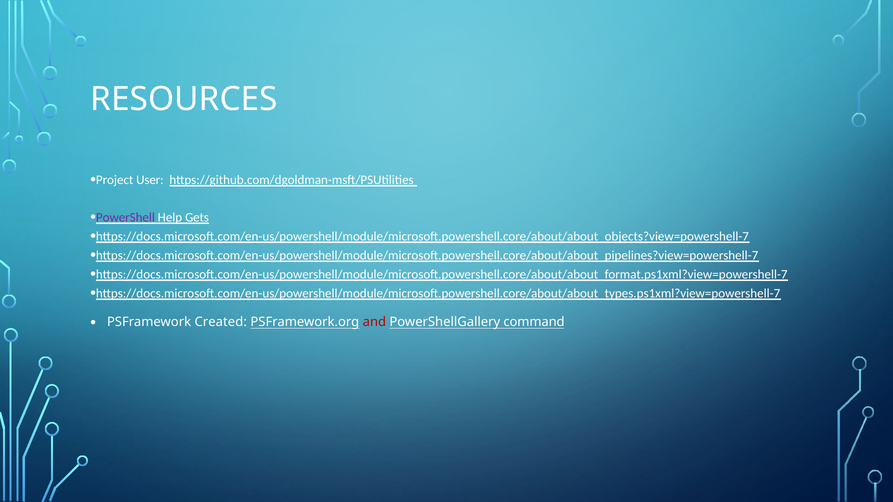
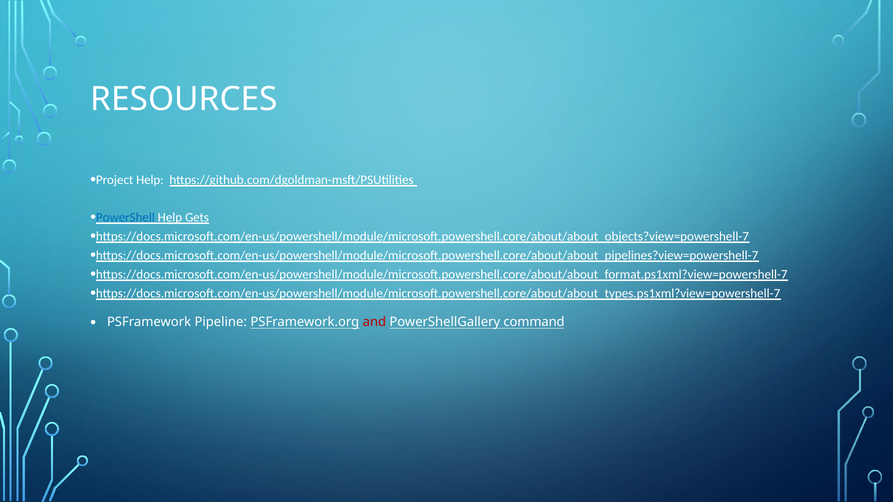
Project User: User -> Help (150, 180)
PowerShell colour: purple -> blue (125, 218)
Created: Created -> Pipeline (221, 322)
